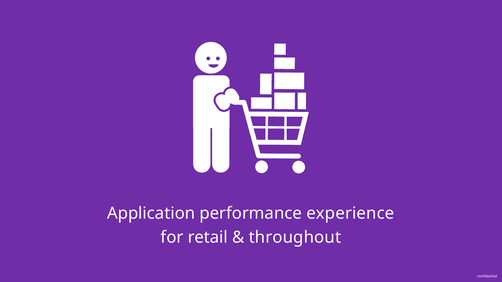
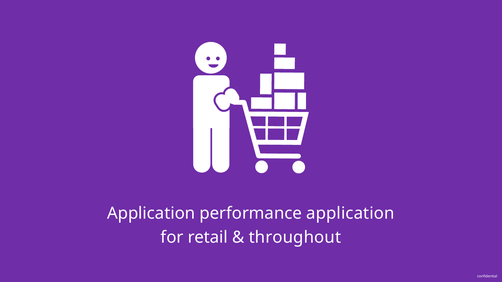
performance experience: experience -> application (350, 214)
